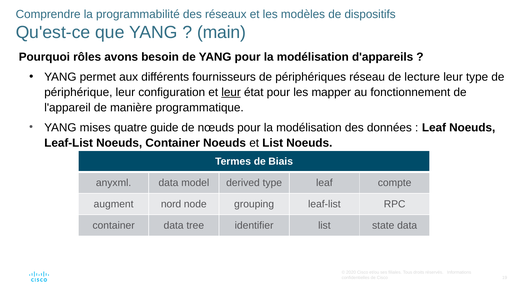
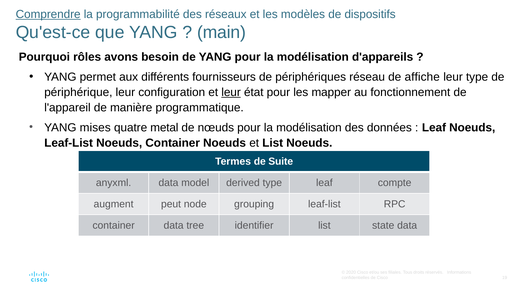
Comprendre underline: none -> present (48, 14)
lecture: lecture -> affiche (422, 77)
guide: guide -> metal (164, 128)
Biais: Biais -> Suite (281, 162)
nord: nord -> peut (171, 205)
